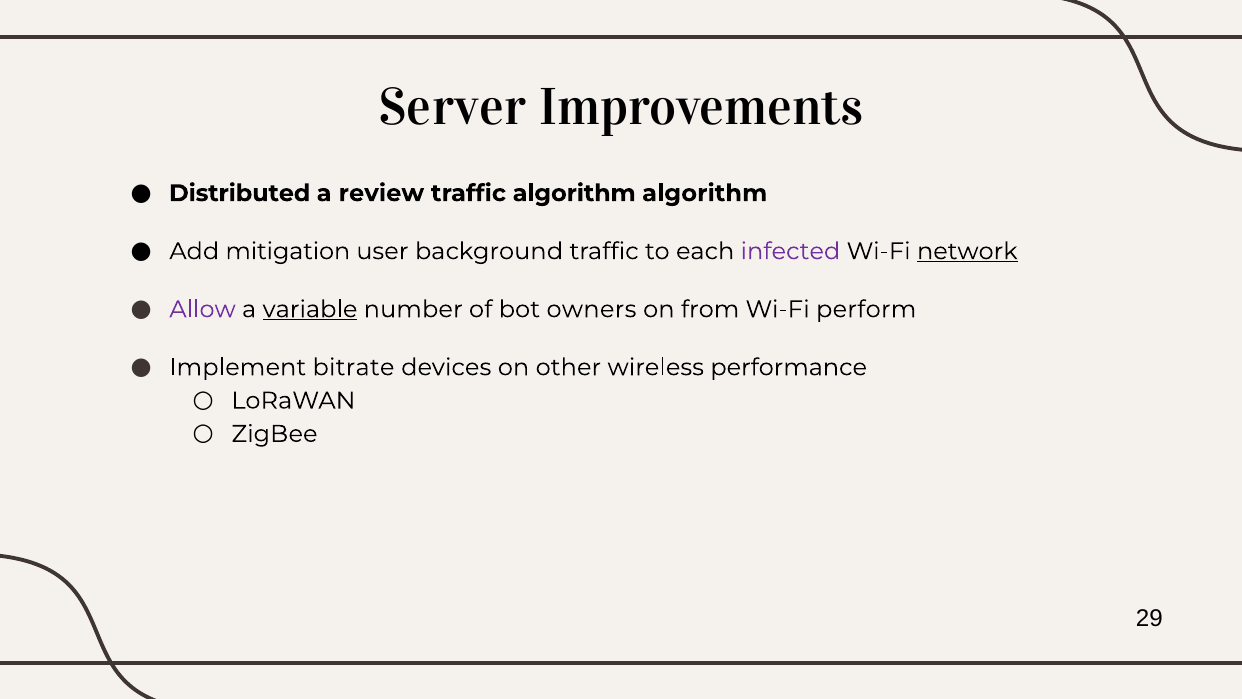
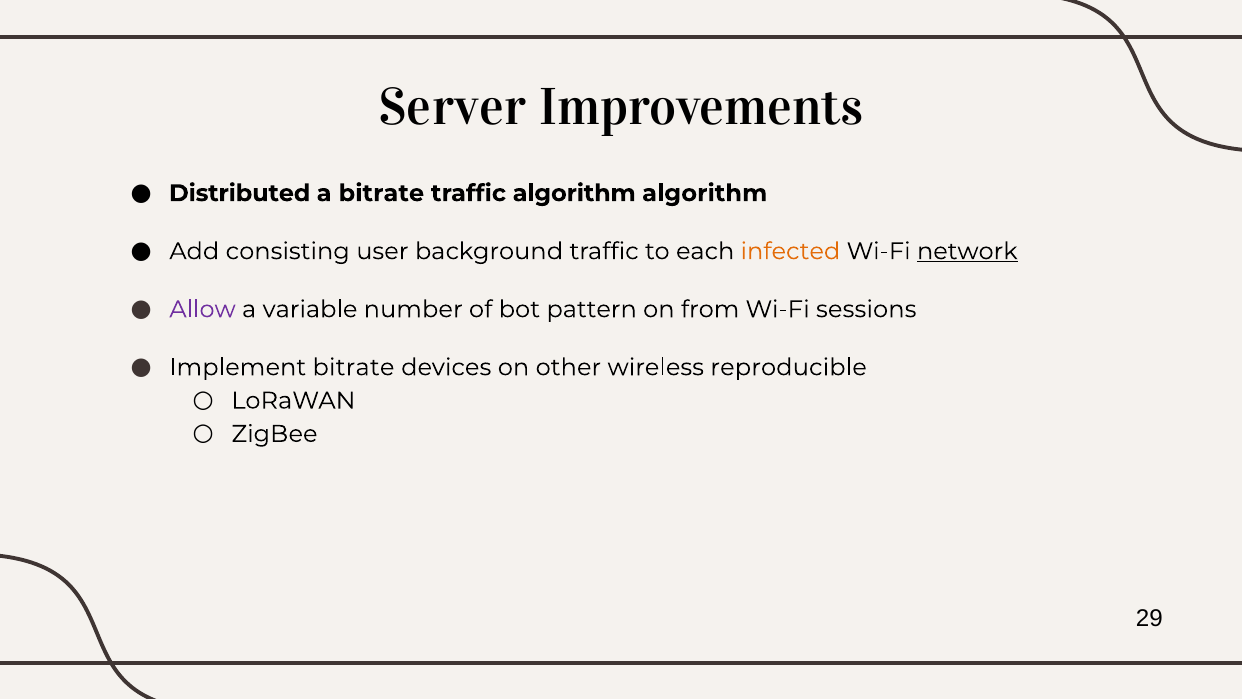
a review: review -> bitrate (381, 193)
mitigation: mitigation -> consisting (288, 251)
infected colour: purple -> orange (790, 251)
variable underline: present -> none (310, 309)
owners: owners -> pattern (592, 309)
perform: perform -> sessions (866, 309)
performance: performance -> reproducible (789, 367)
